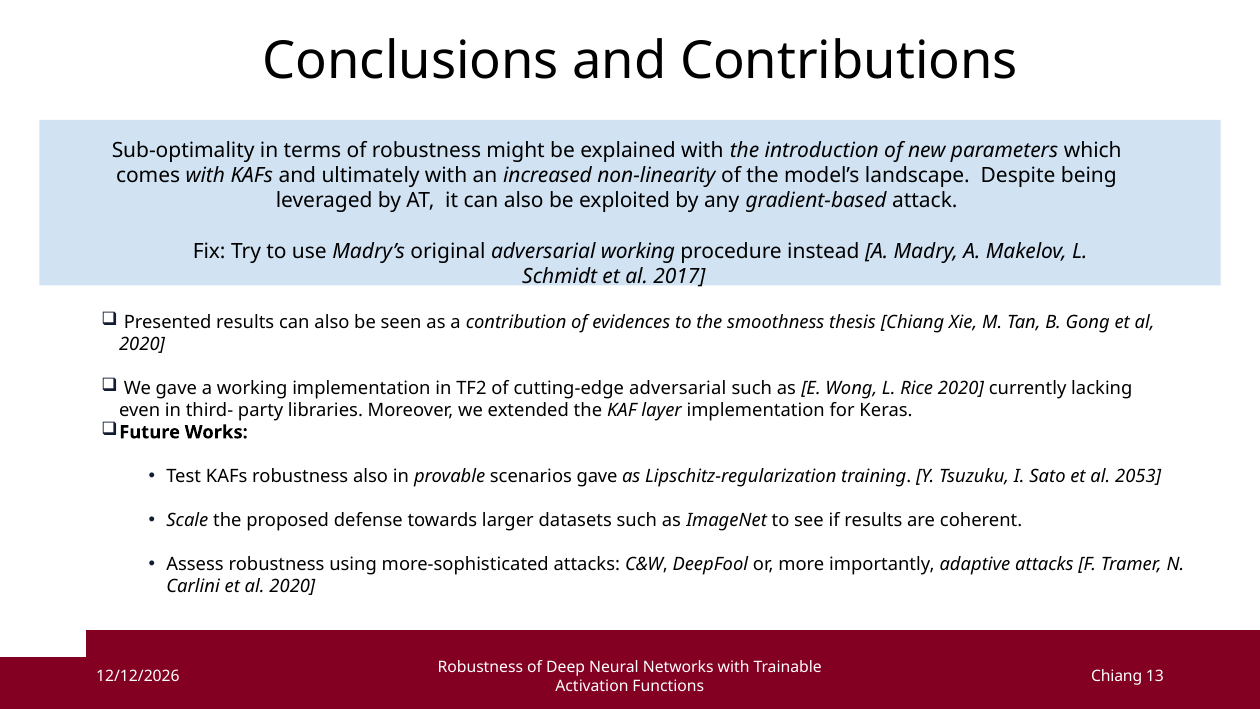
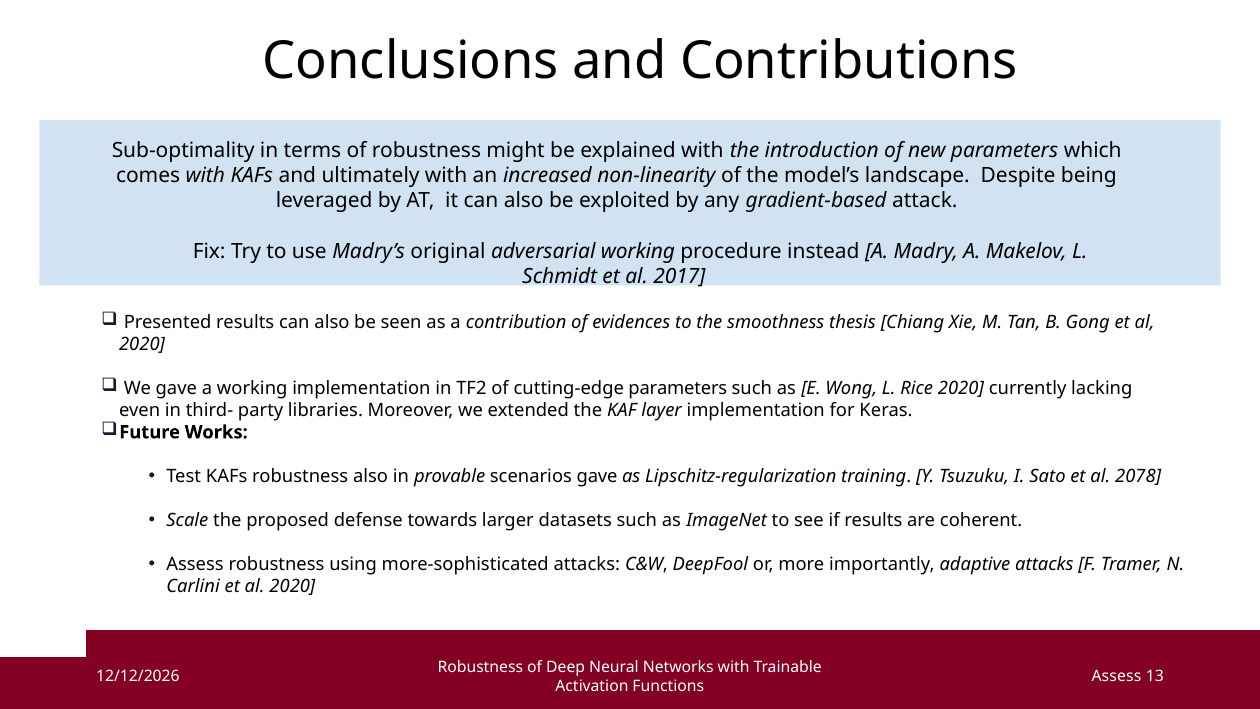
cutting-edge adversarial: adversarial -> parameters (678, 388)
2053: 2053 -> 2078 (1138, 476)
Chiang: Chiang -> Assess (1116, 676)
